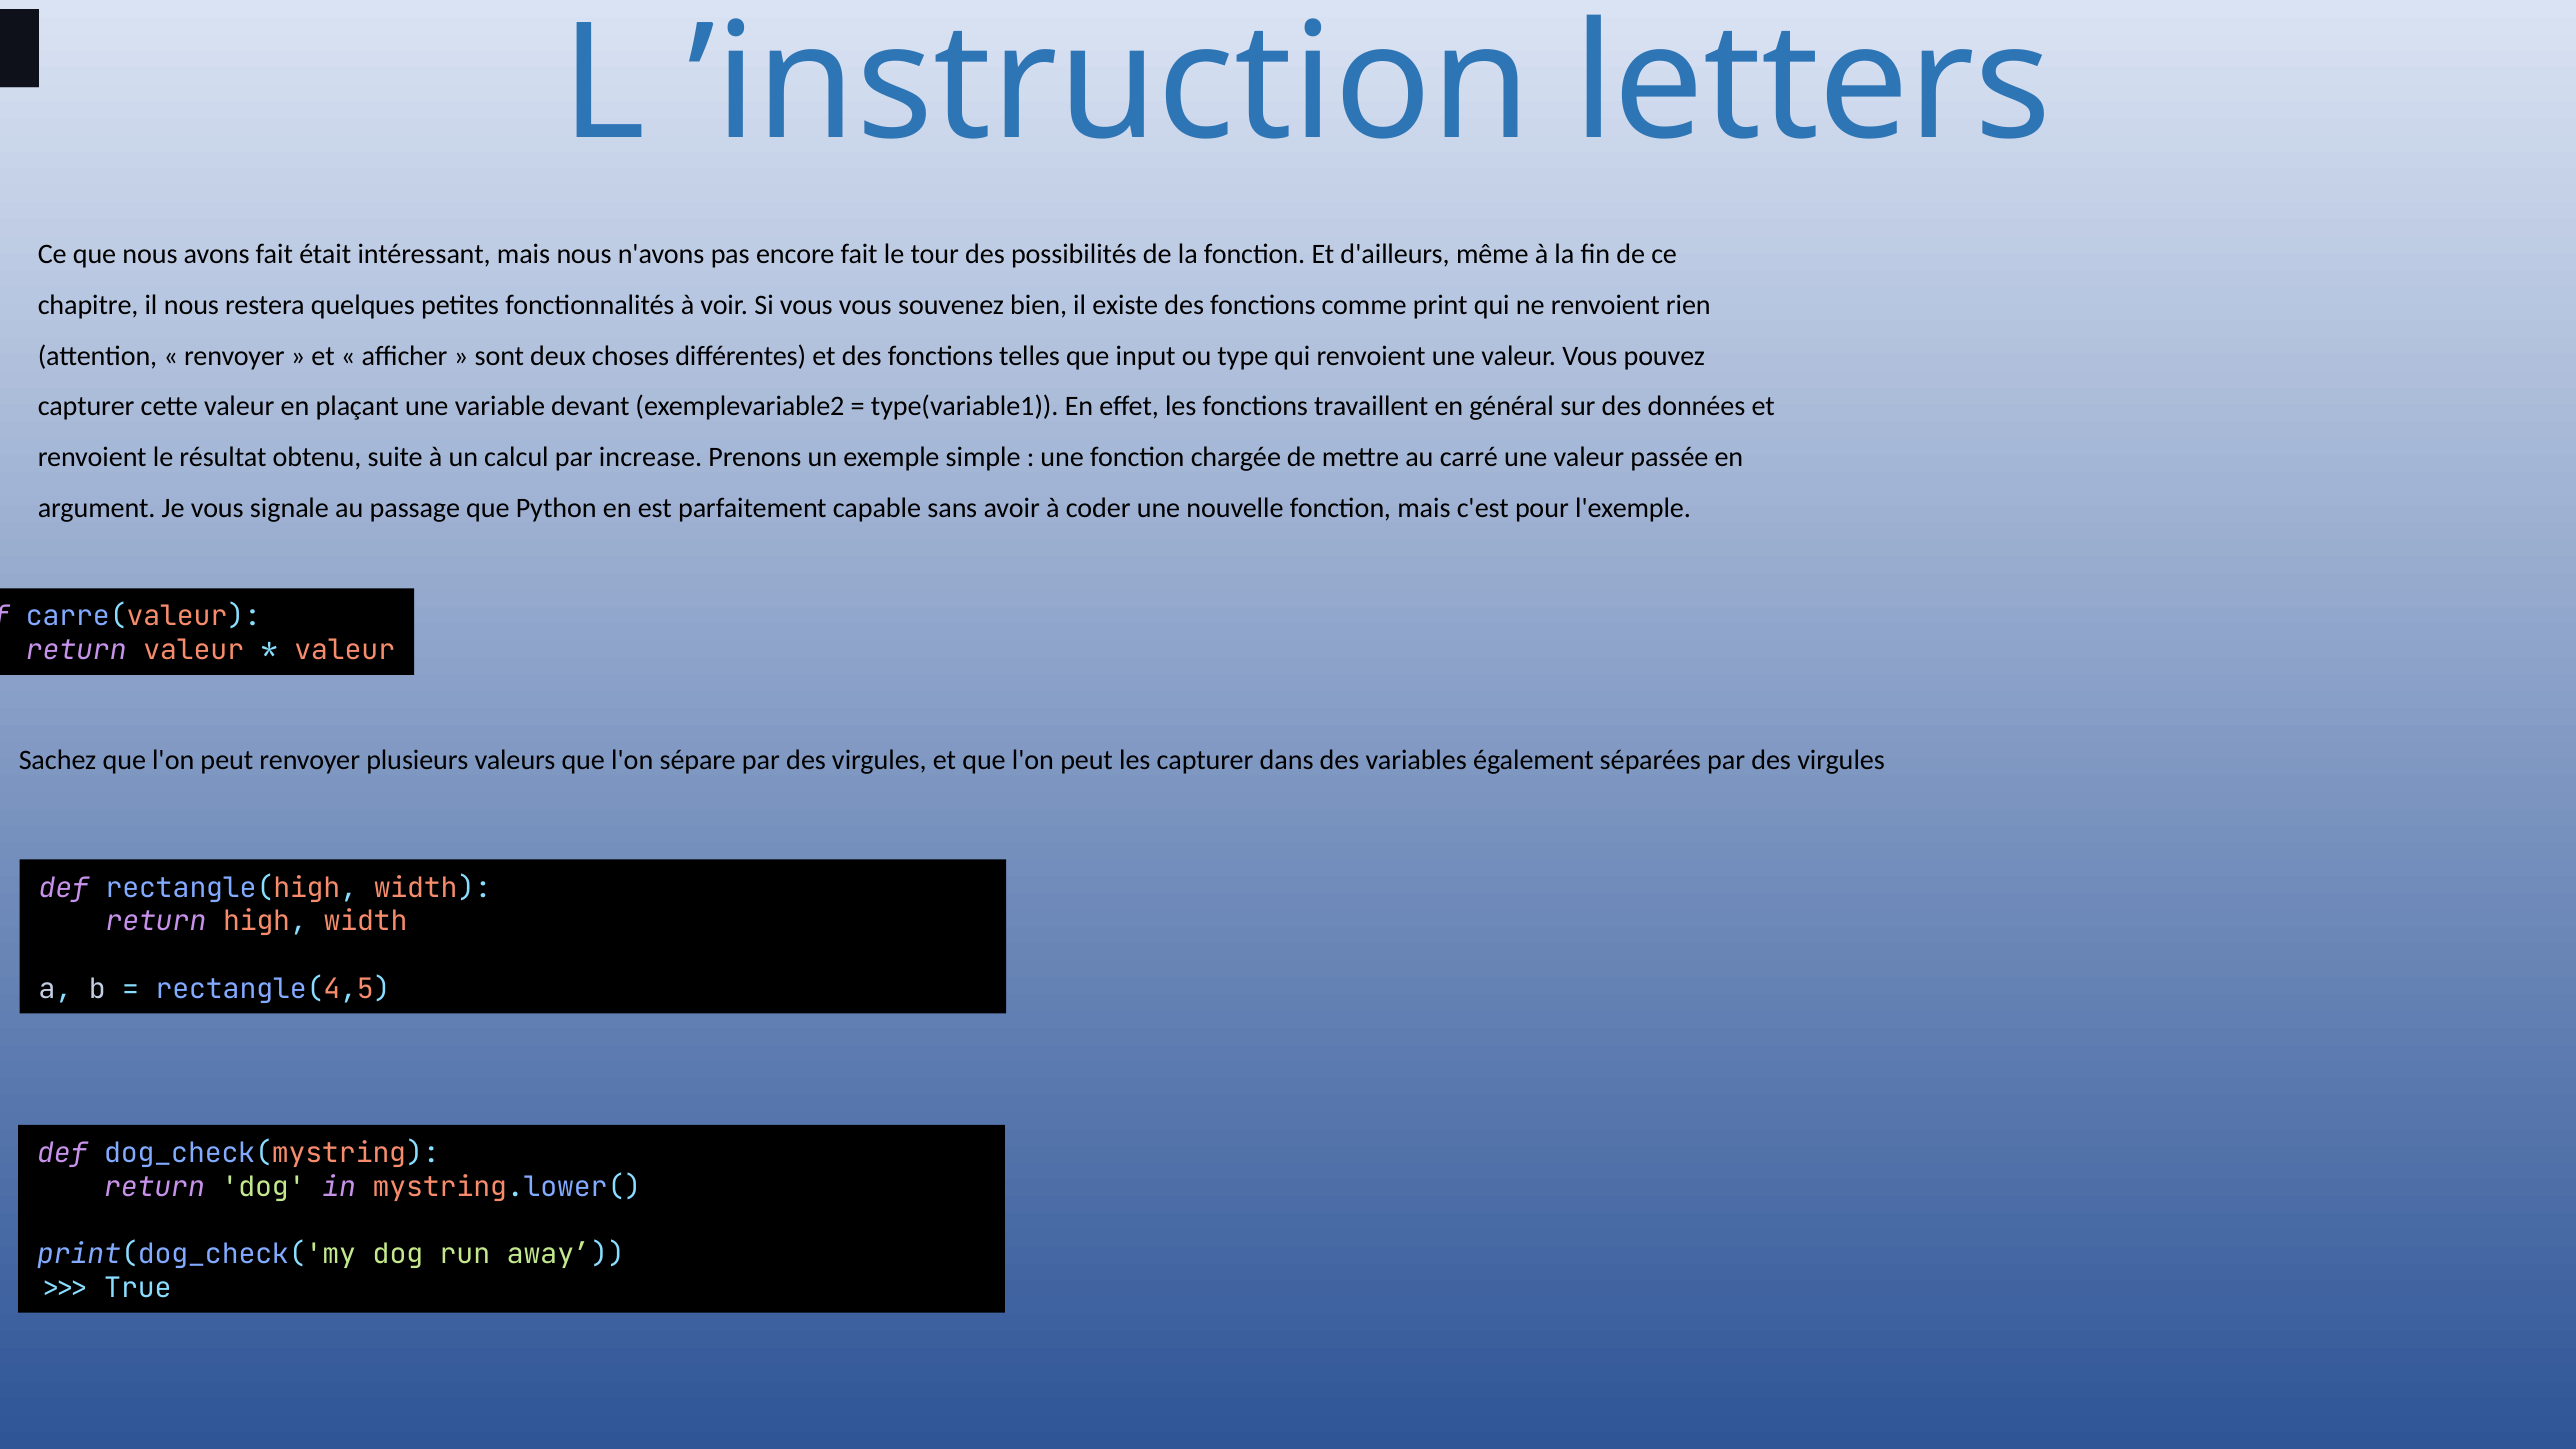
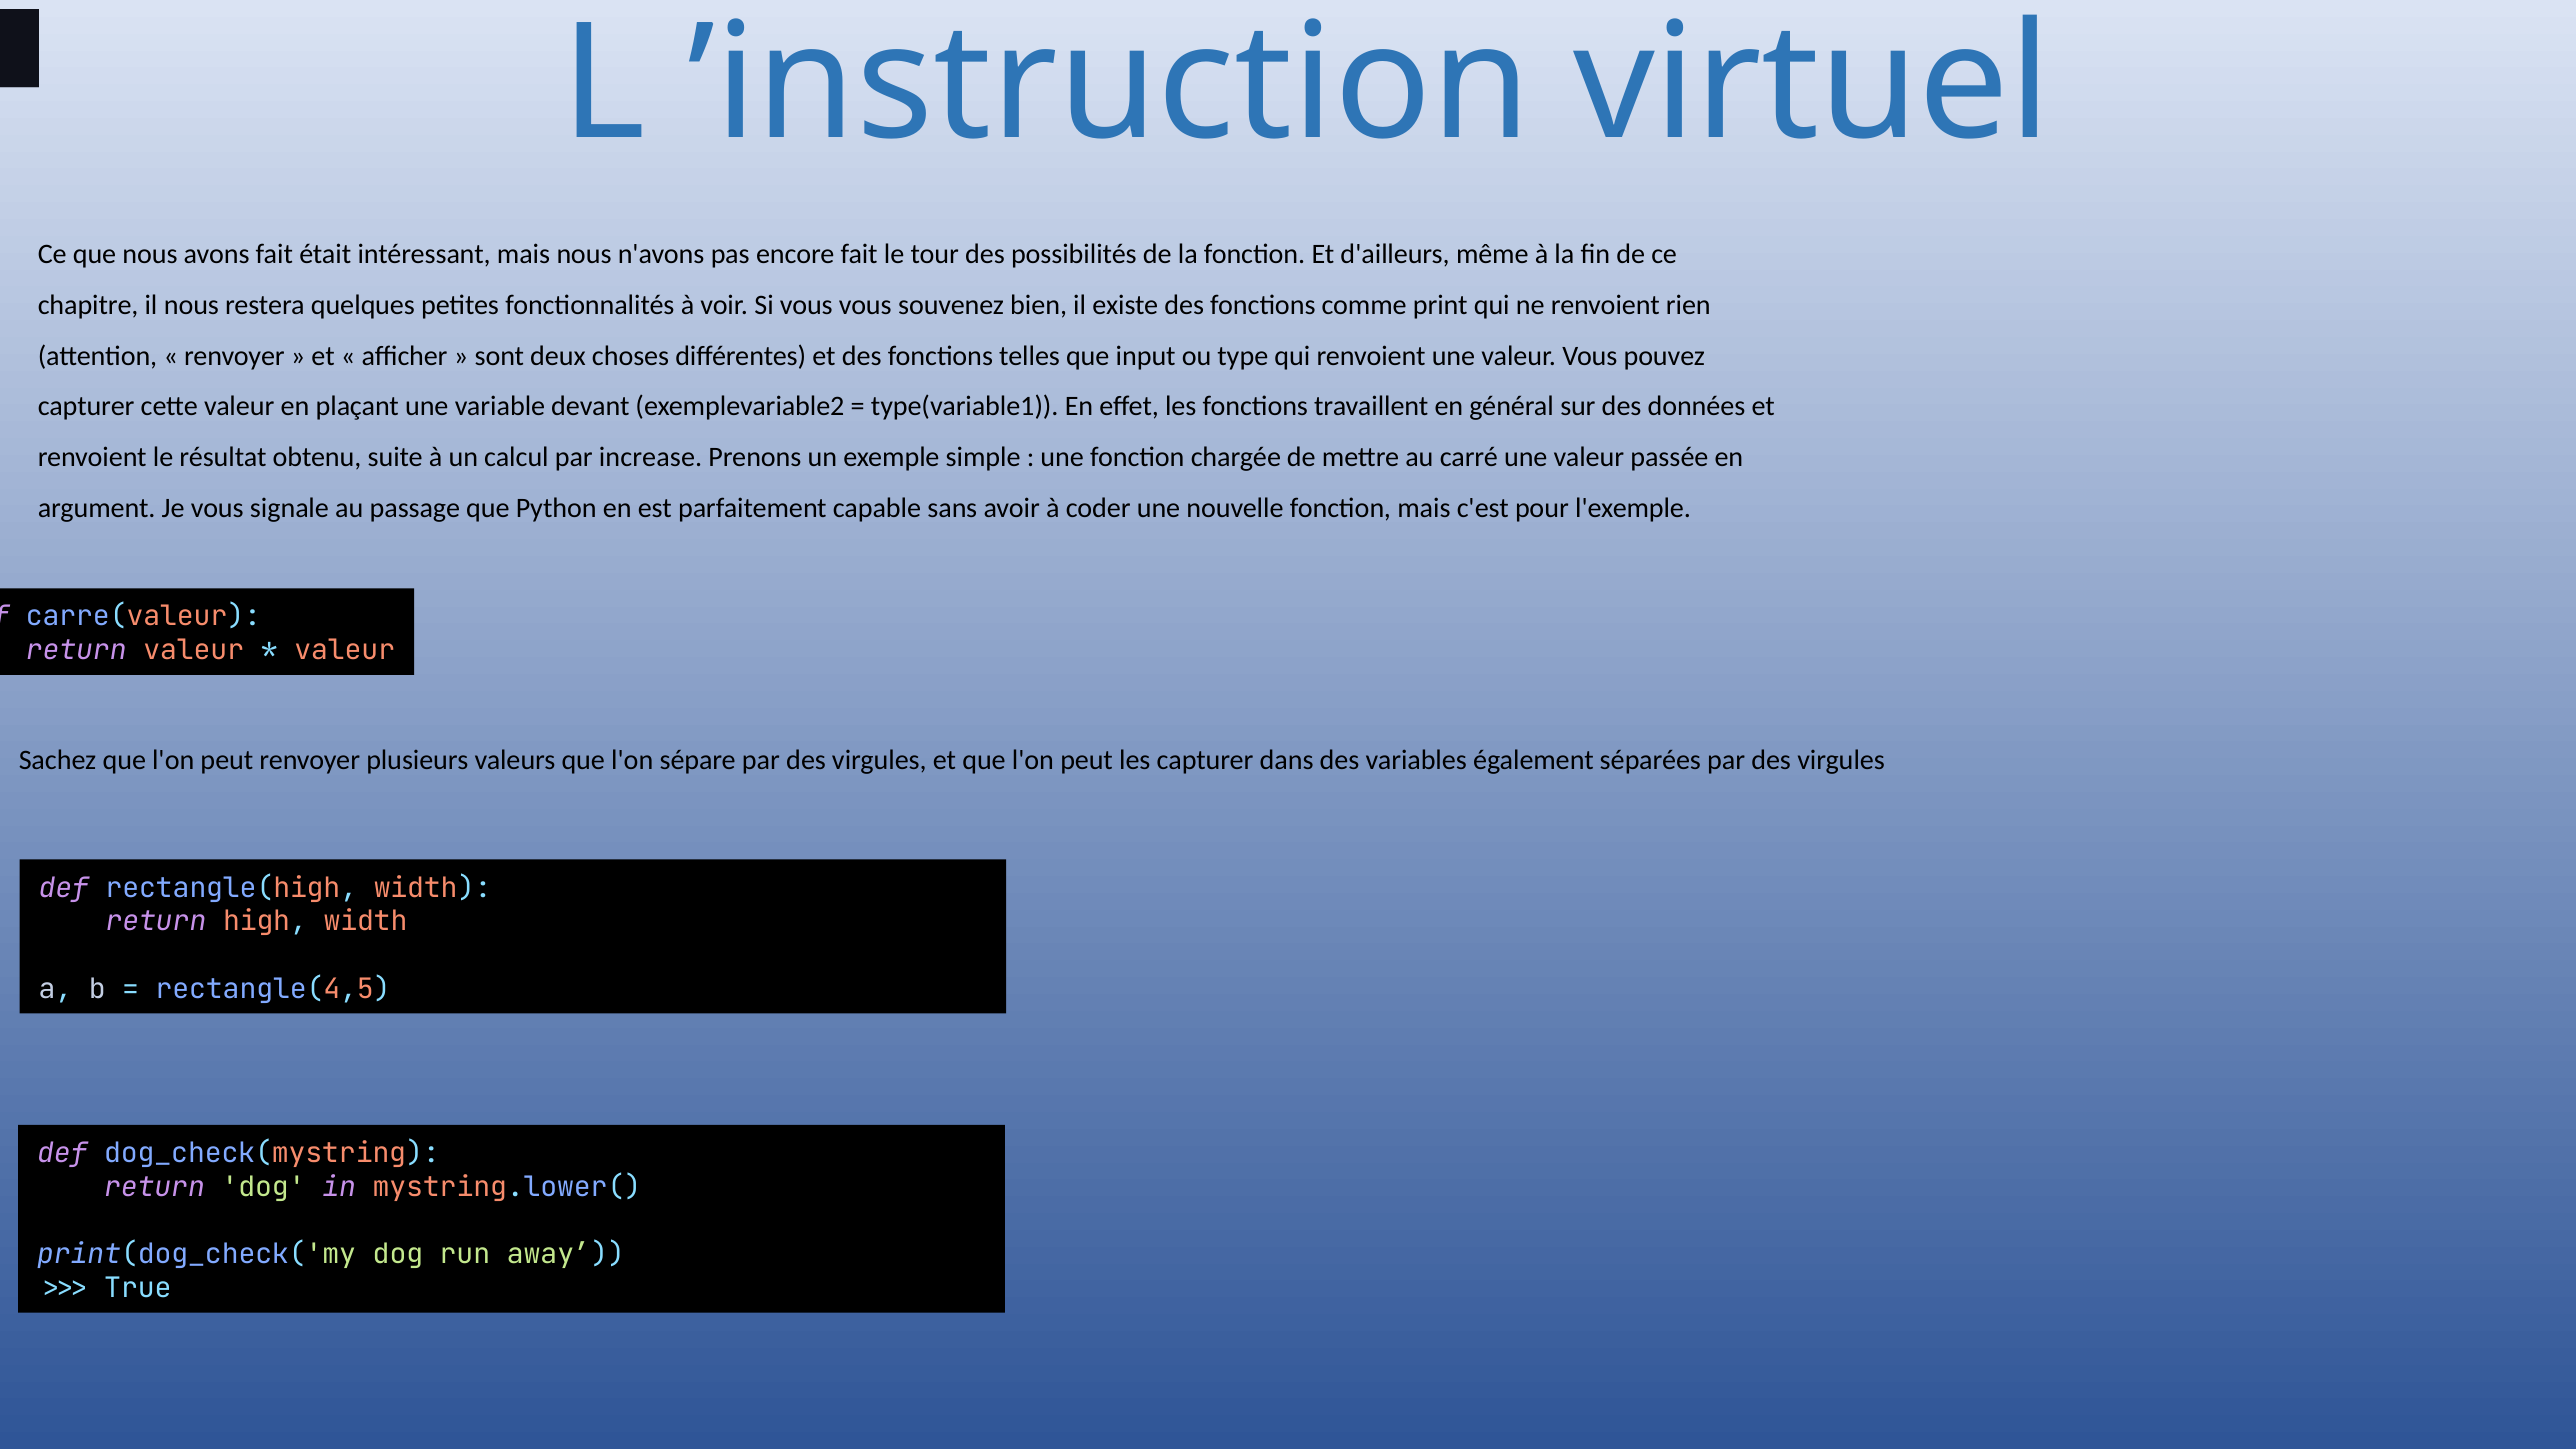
letters: letters -> virtuel (1812, 84)
